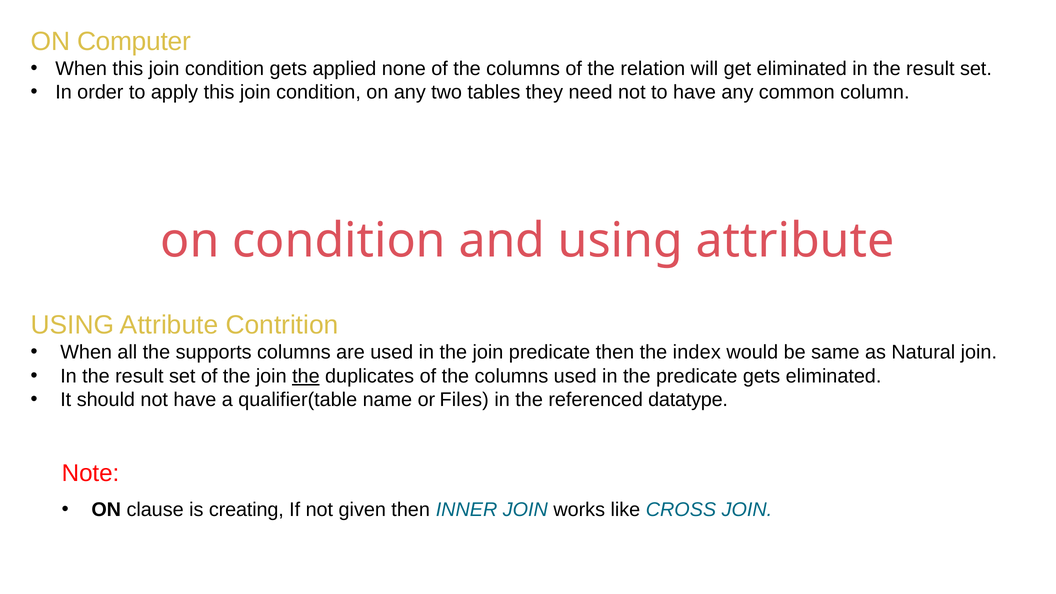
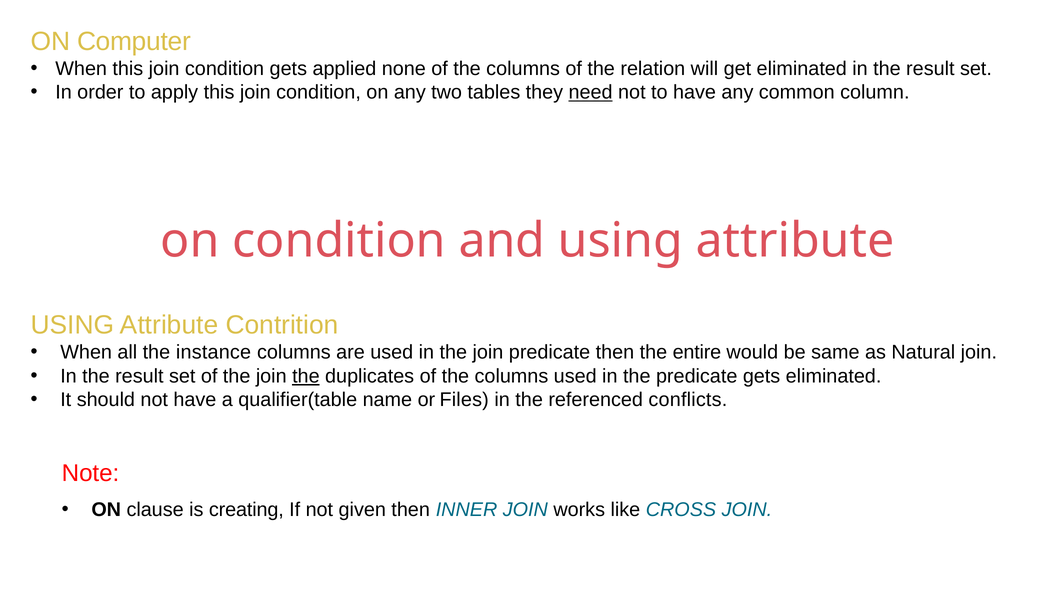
need underline: none -> present (591, 92)
supports: supports -> instance (214, 352)
index: index -> entire (697, 352)
datatype: datatype -> conflicts (688, 400)
